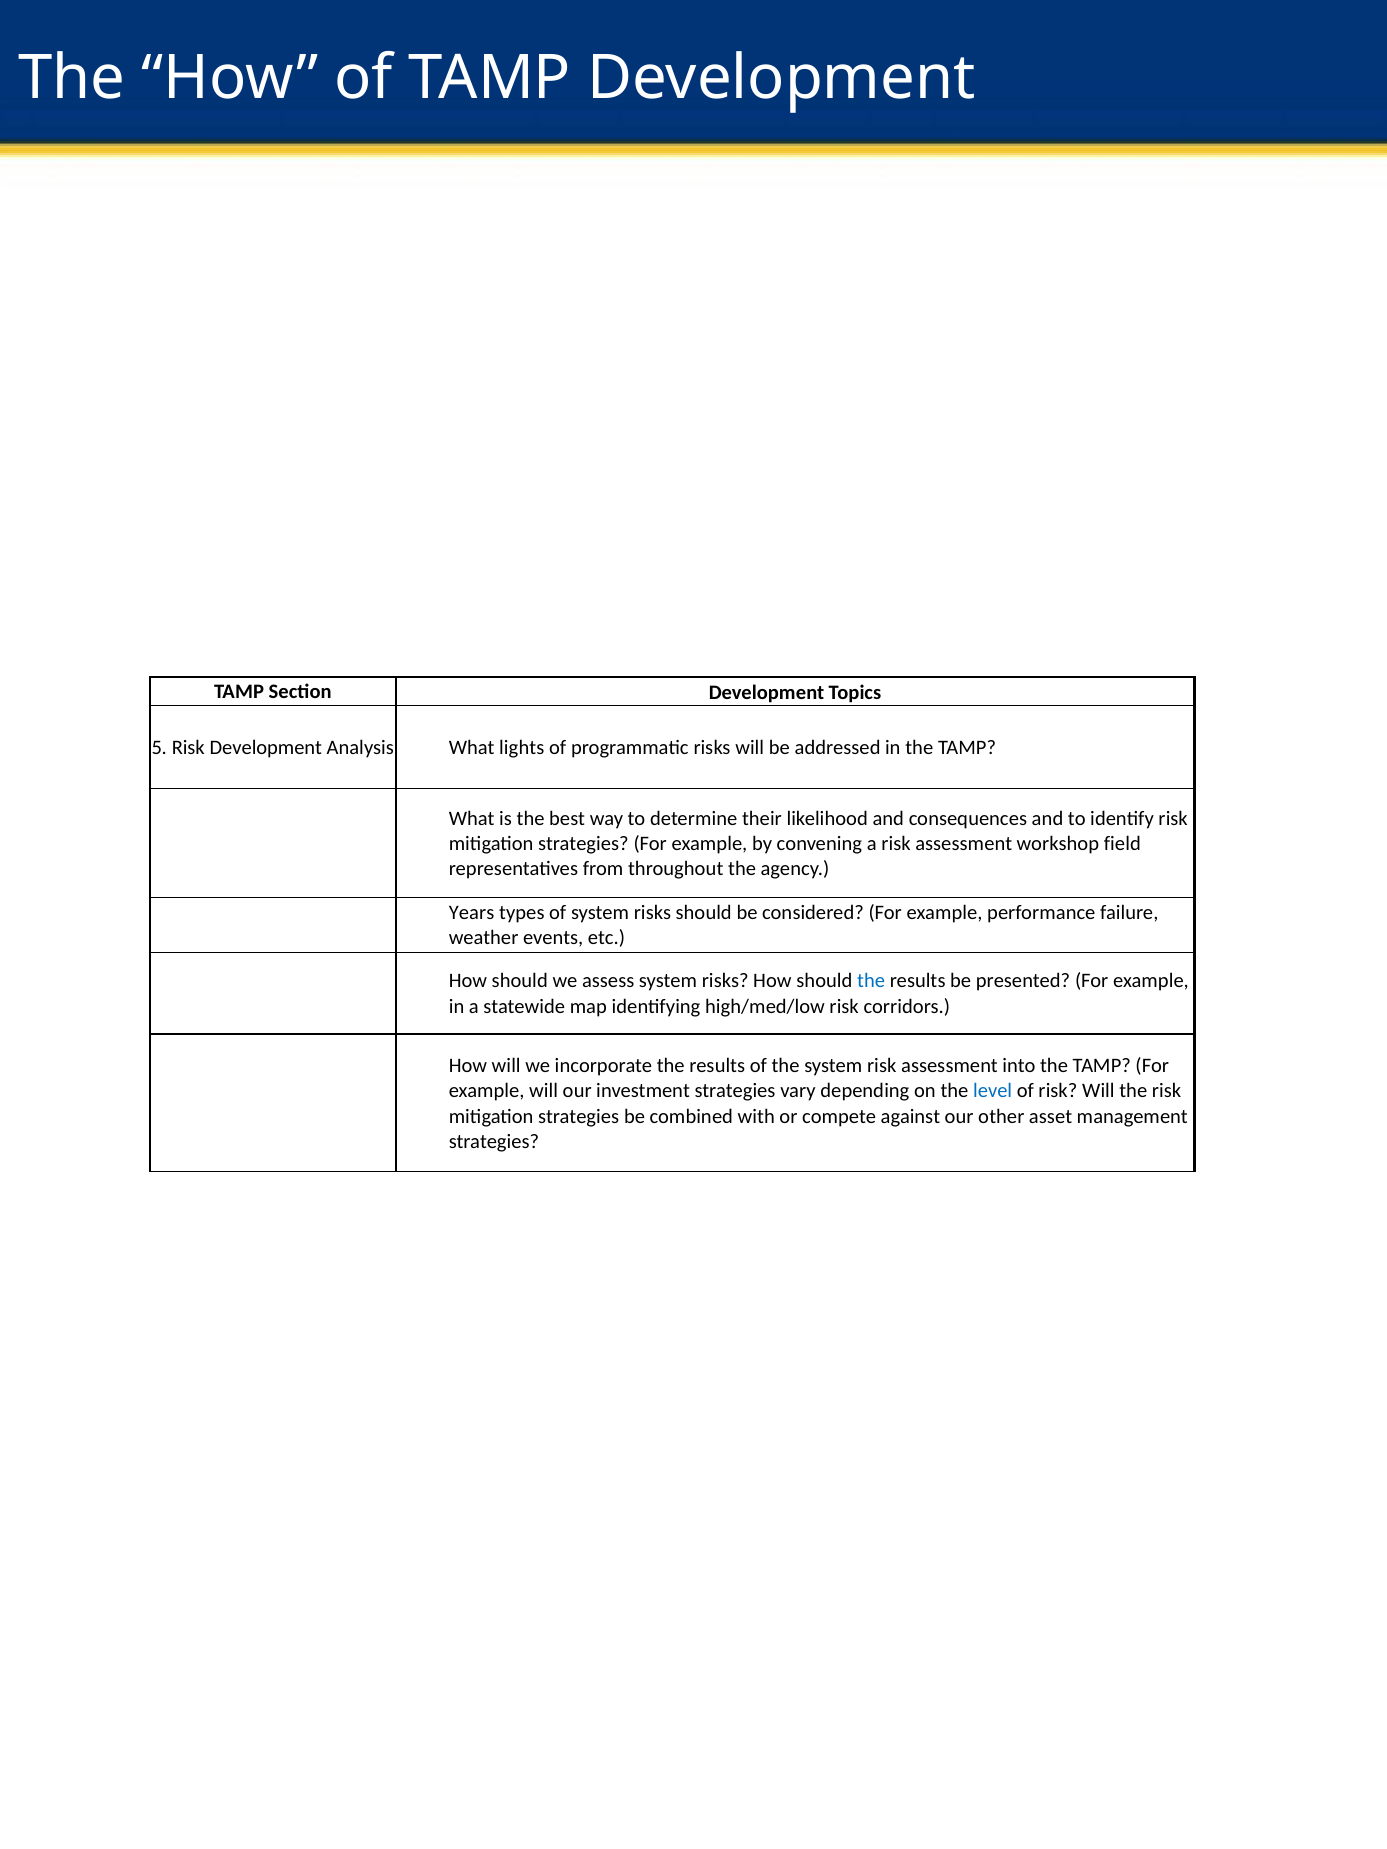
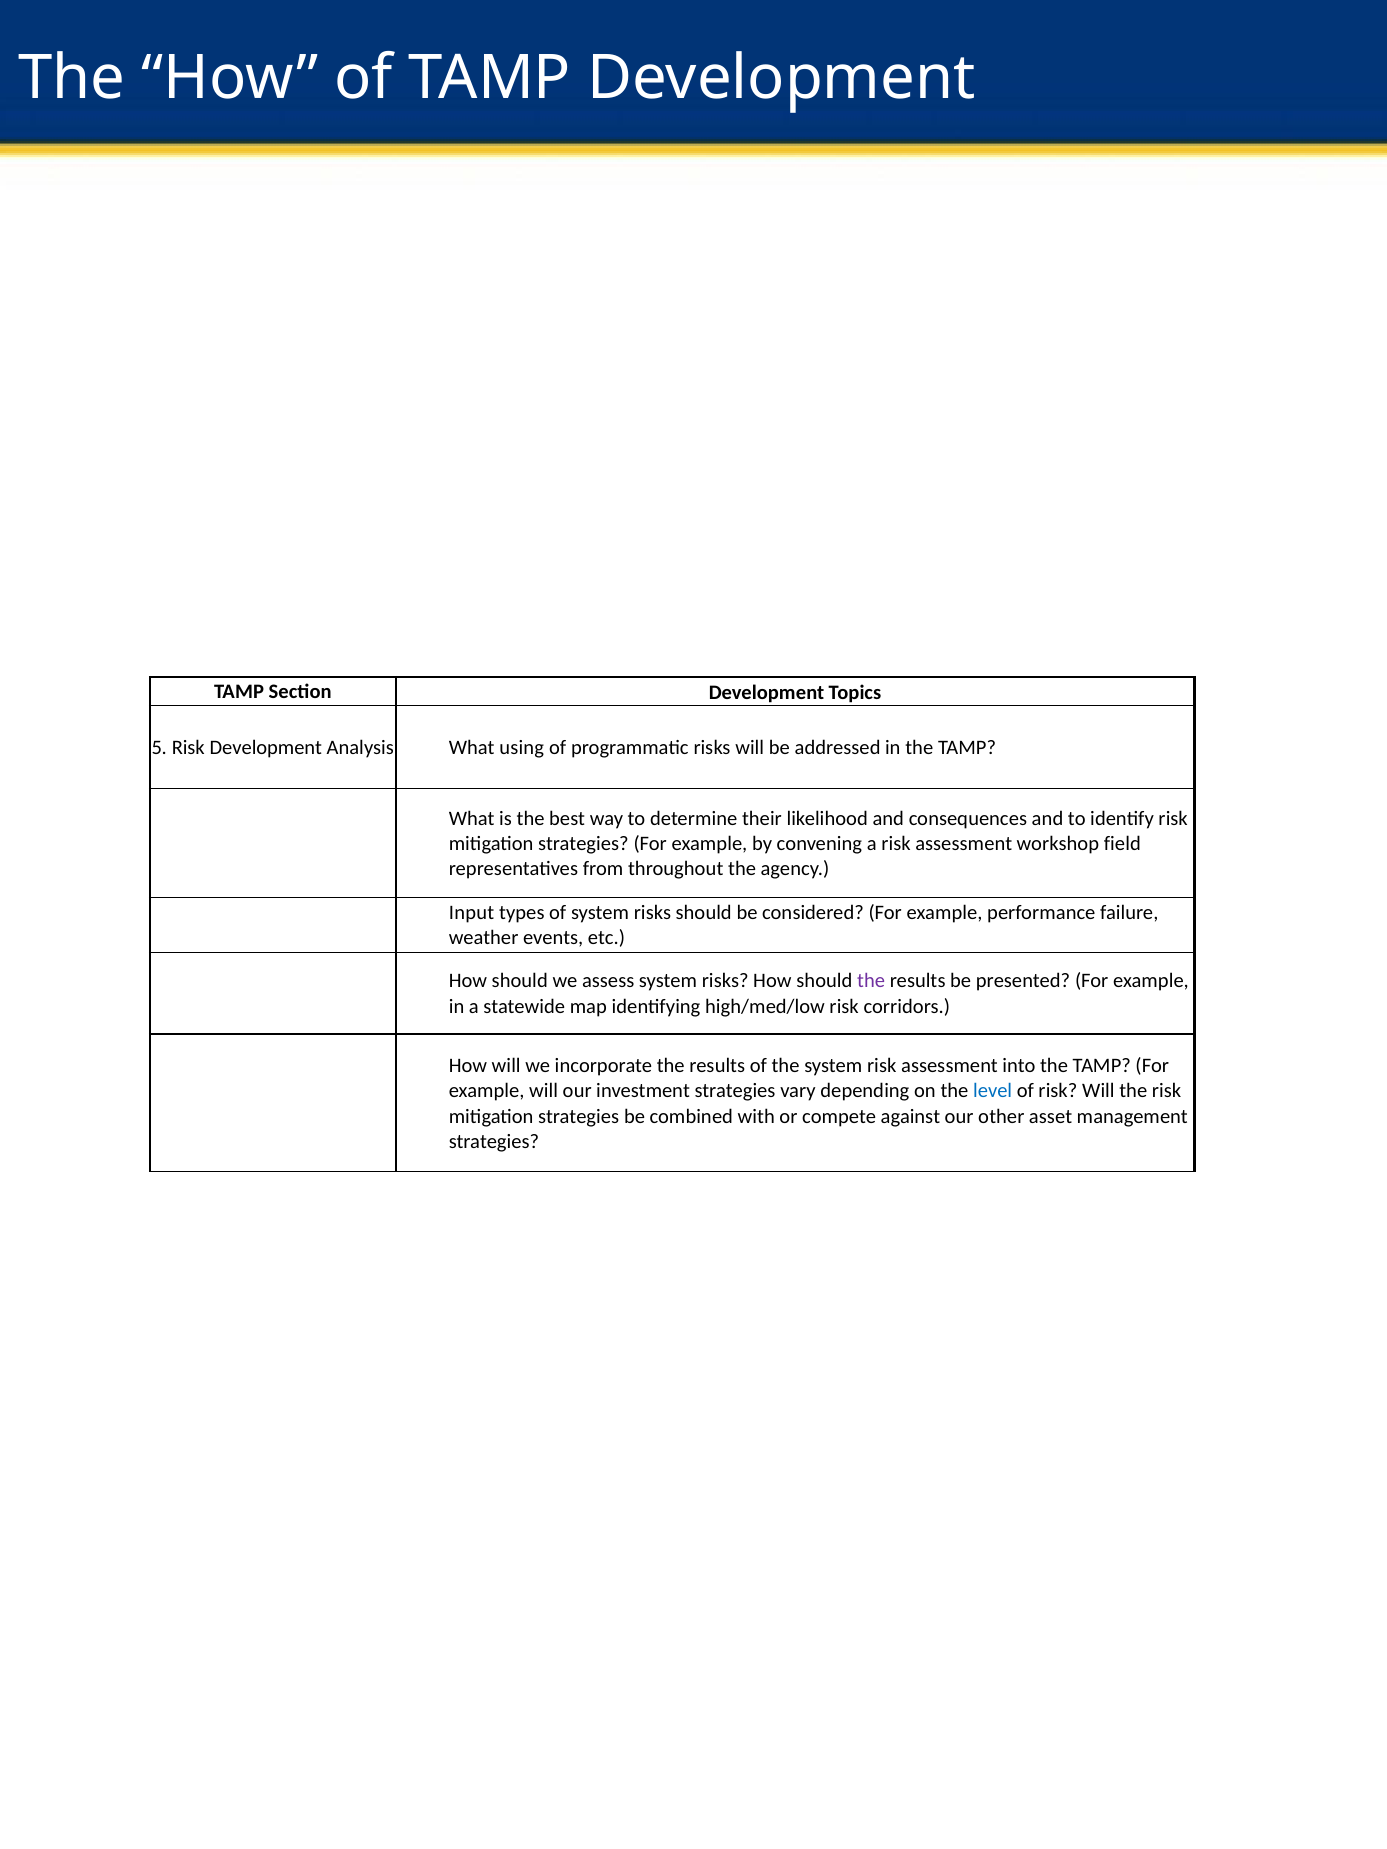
lights: lights -> using (522, 748)
Years: Years -> Input (472, 913)
the colour: blue -> purple (871, 981)
